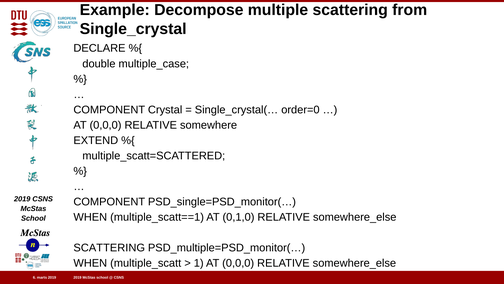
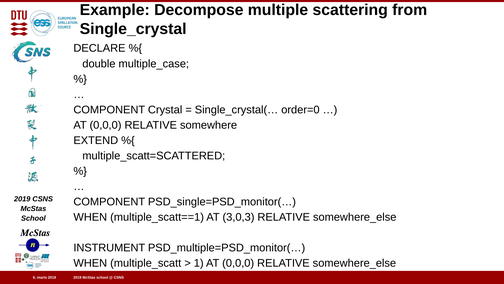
0,1,0: 0,1,0 -> 3,0,3 (238, 217)
SCATTERING: SCATTERING -> INSTRUMENT (109, 248)
